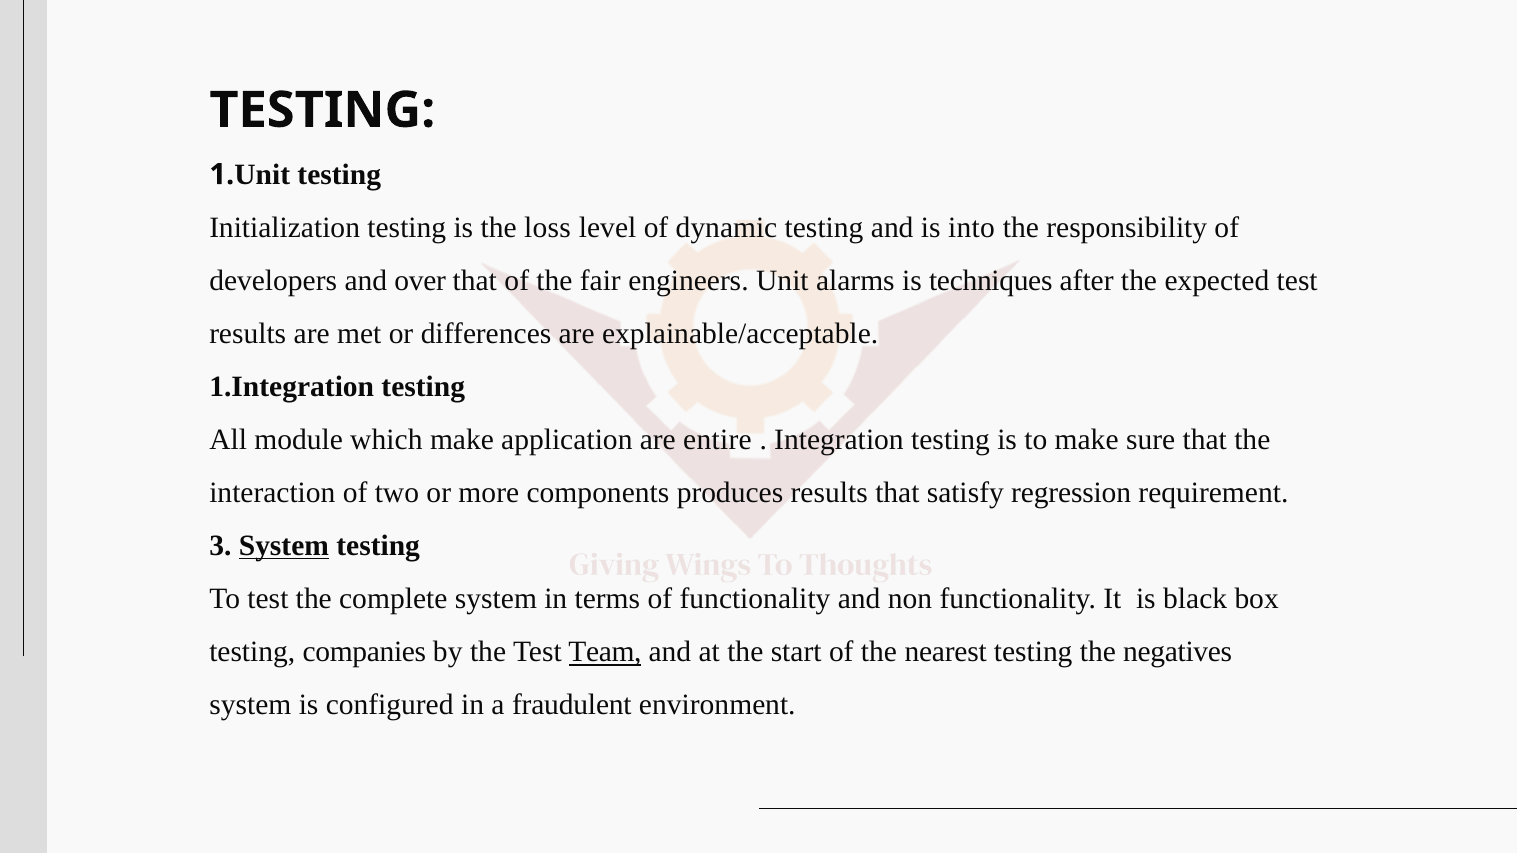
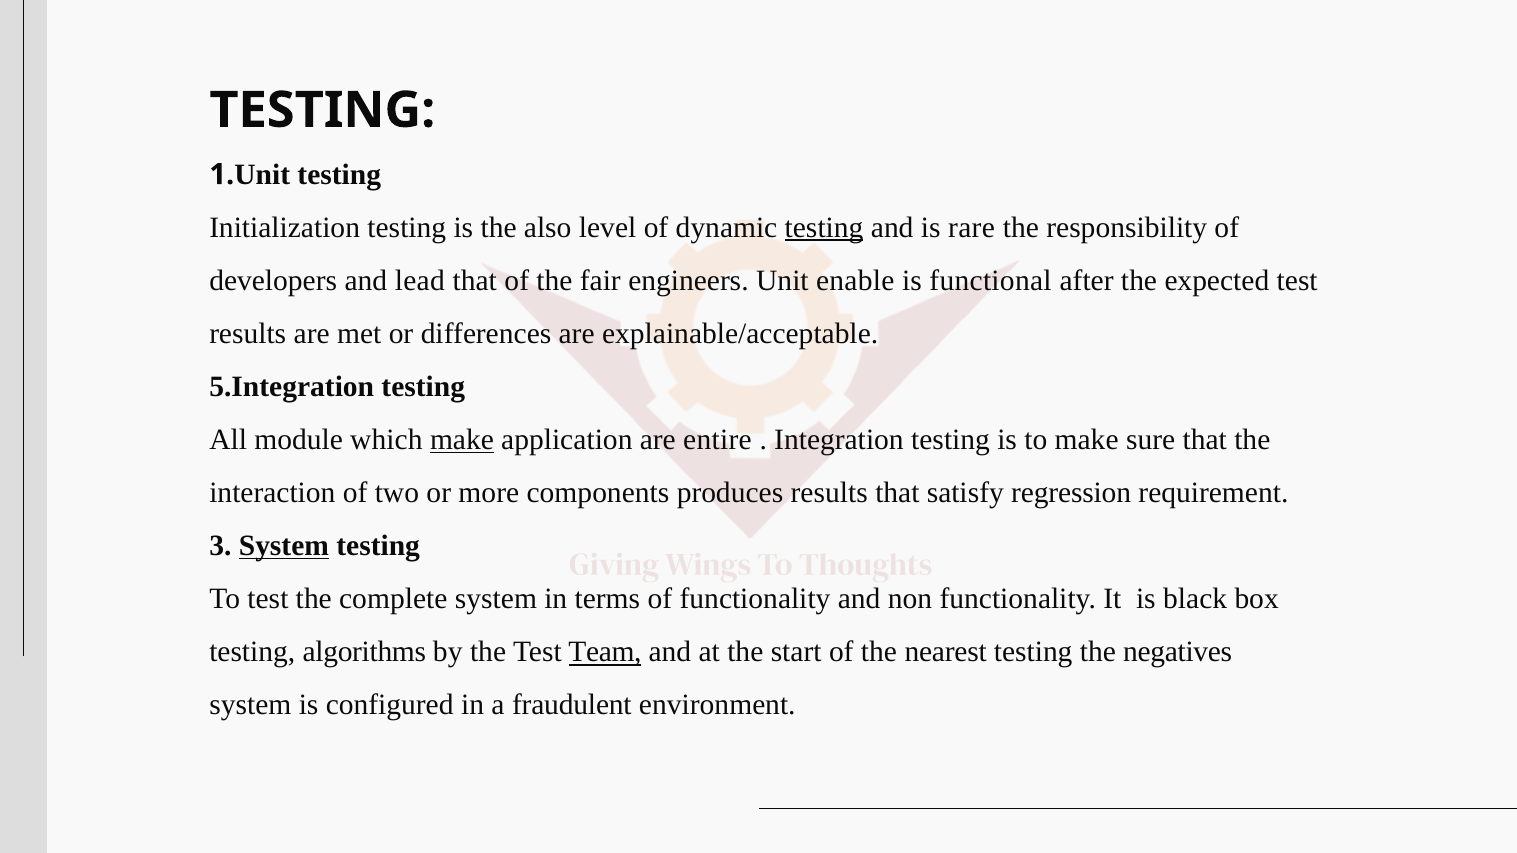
loss: loss -> also (548, 228)
testing underline: none -> present (824, 228)
into: into -> rare (972, 228)
over: over -> lead (420, 281)
alarms: alarms -> enable (855, 281)
techniques: techniques -> functional (991, 281)
1.Integration: 1.Integration -> 5.Integration (292, 387)
make underline: none -> present (462, 440)
companies: companies -> algorithms (364, 652)
